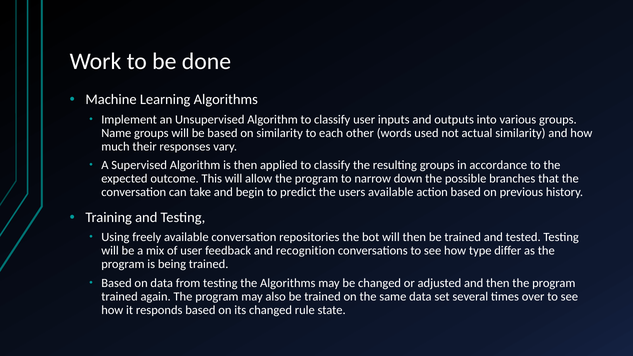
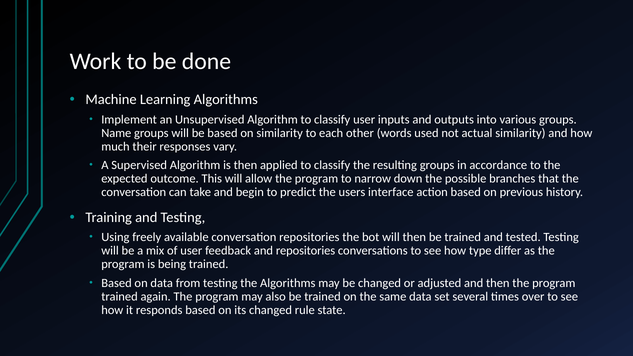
users available: available -> interface (391, 192)
and recognition: recognition -> repositories (306, 251)
